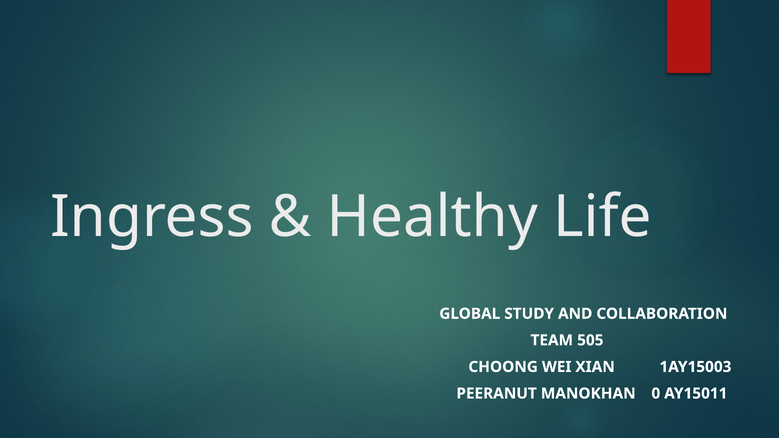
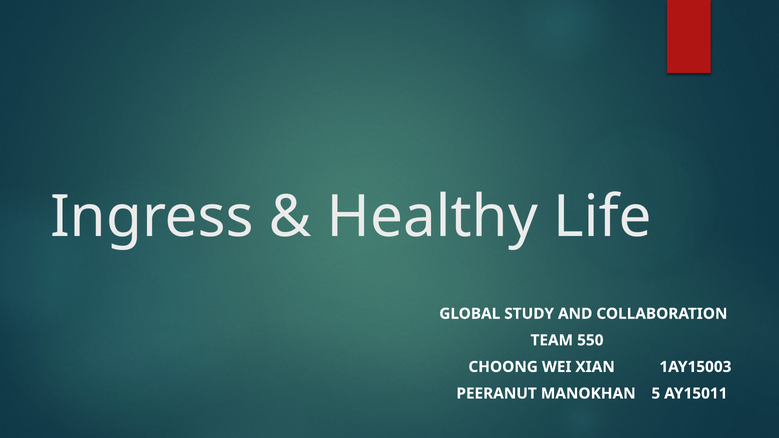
505: 505 -> 550 (590, 340)
0: 0 -> 5 (656, 394)
